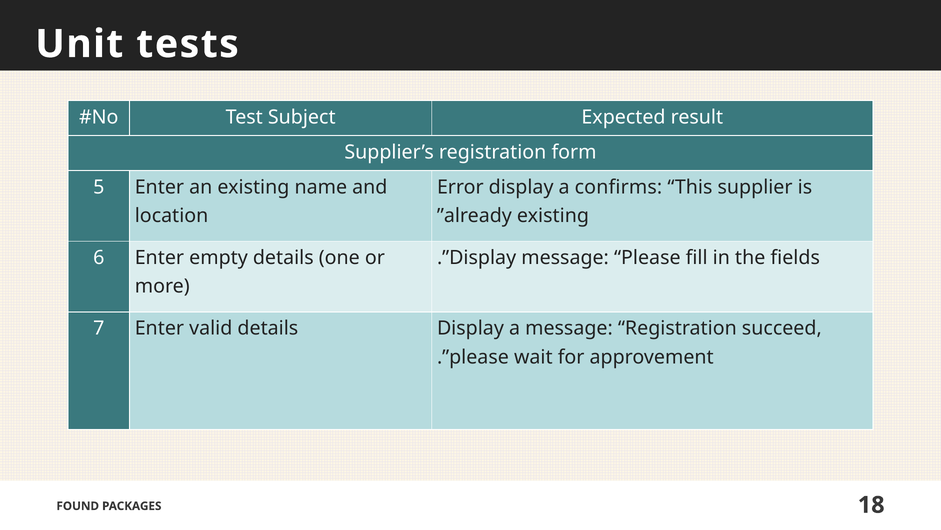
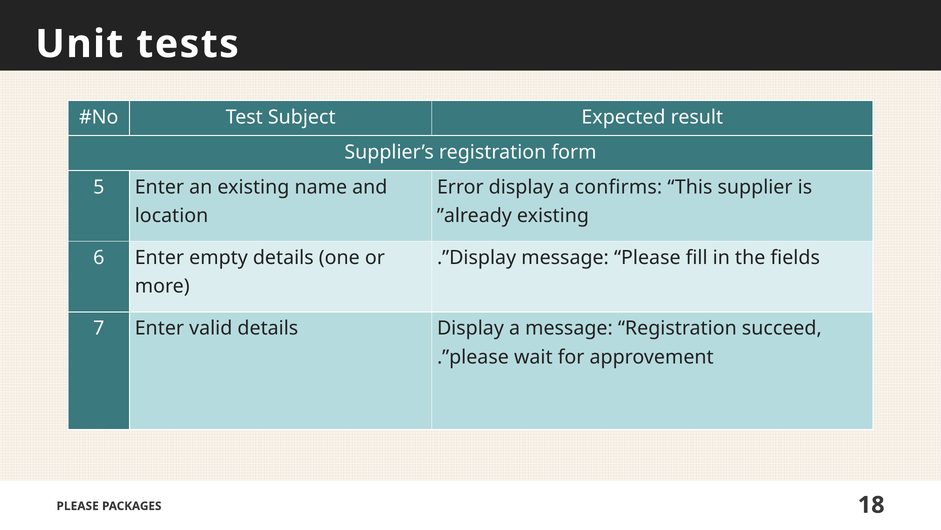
FOUND: FOUND -> PLEASE (78, 505)
